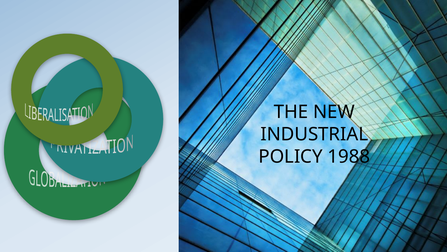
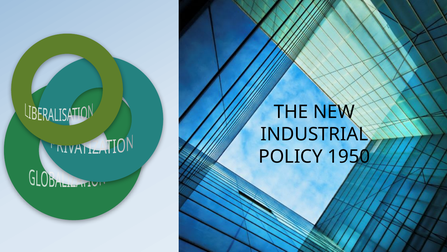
1988: 1988 -> 1950 (349, 156)
